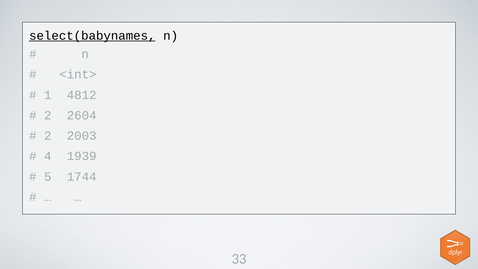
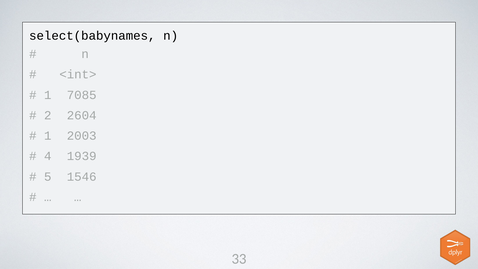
select(babynames underline: present -> none (92, 36)
4812: 4812 -> 7085 (82, 95)
2: 2 -> 1 (48, 136)
1744: 1744 -> 1546 (82, 177)
